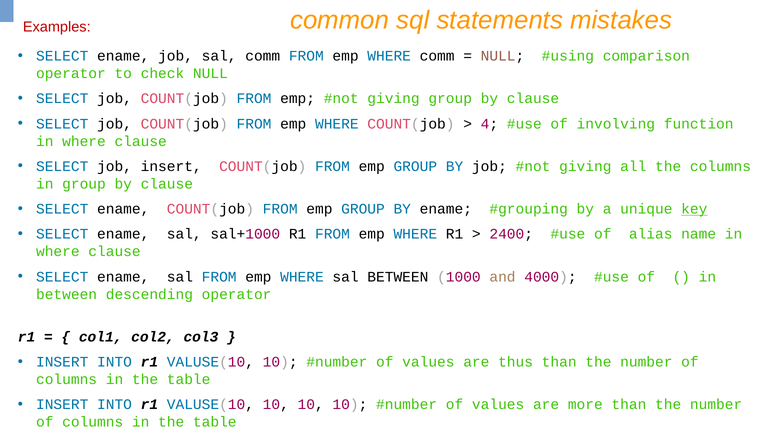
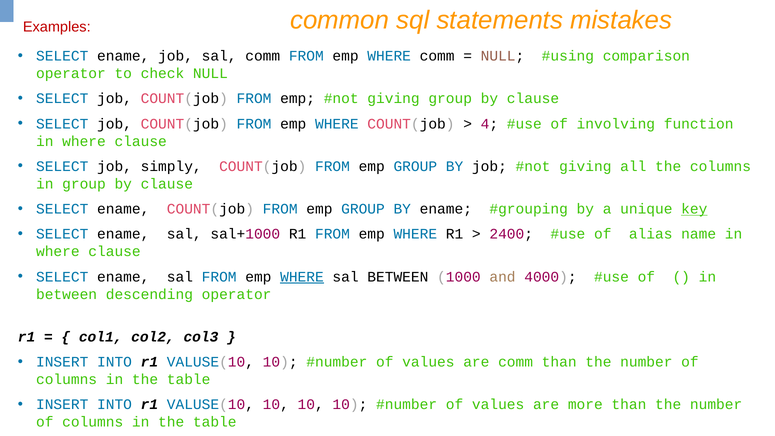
job insert: insert -> simply (171, 166)
WHERE underline: none -> present (302, 277)
are thus: thus -> comm (516, 362)
